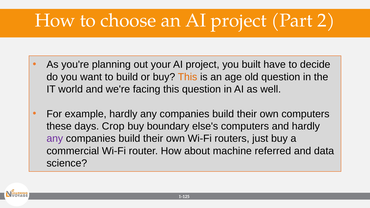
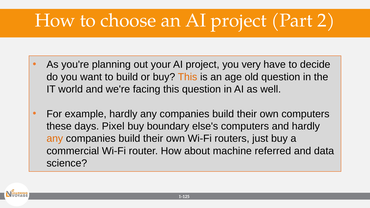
built: built -> very (251, 65)
Crop: Crop -> Pixel (113, 126)
any colour: purple -> orange (55, 139)
